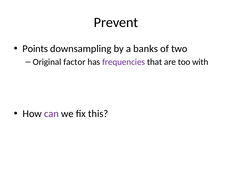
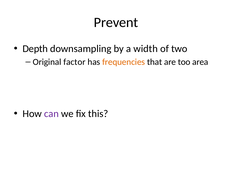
Points: Points -> Depth (35, 49)
banks: banks -> width (146, 49)
frequencies colour: purple -> orange (124, 62)
with: with -> area (200, 62)
